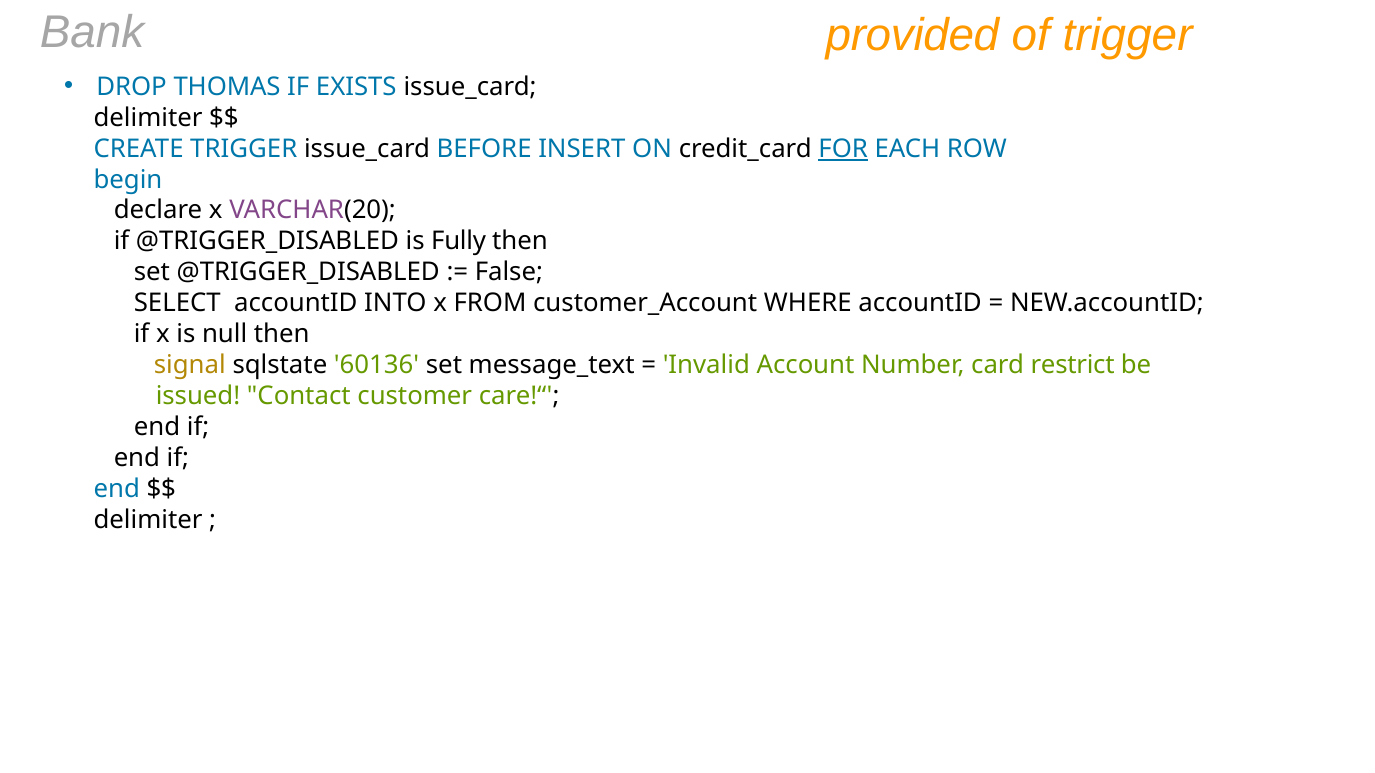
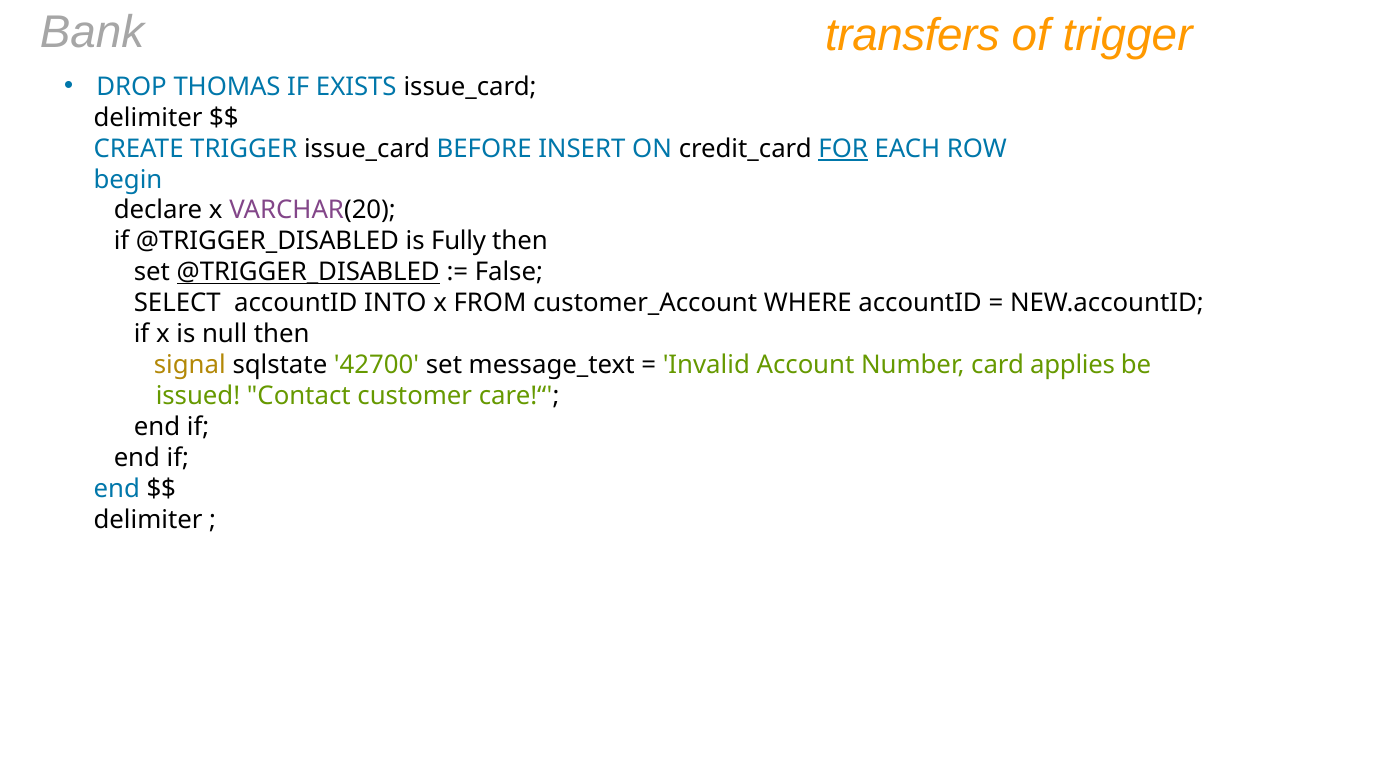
provided: provided -> transfers (912, 36)
@TRIGGER_DISABLED underline: none -> present (308, 272)
60136: 60136 -> 42700 (377, 365)
restrict: restrict -> applies (1073, 365)
